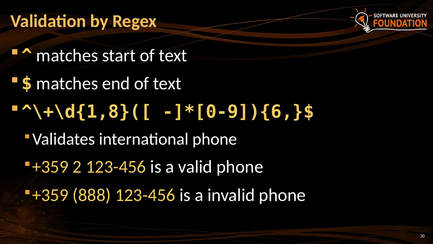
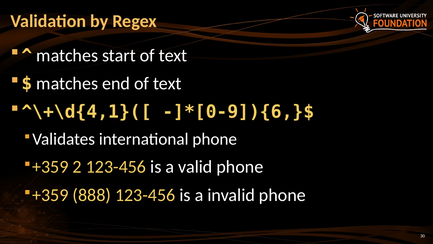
^\+\d{1,8}([: ^\+\d{1,8}([ -> ^\+\d{4,1}([ (87, 112)
